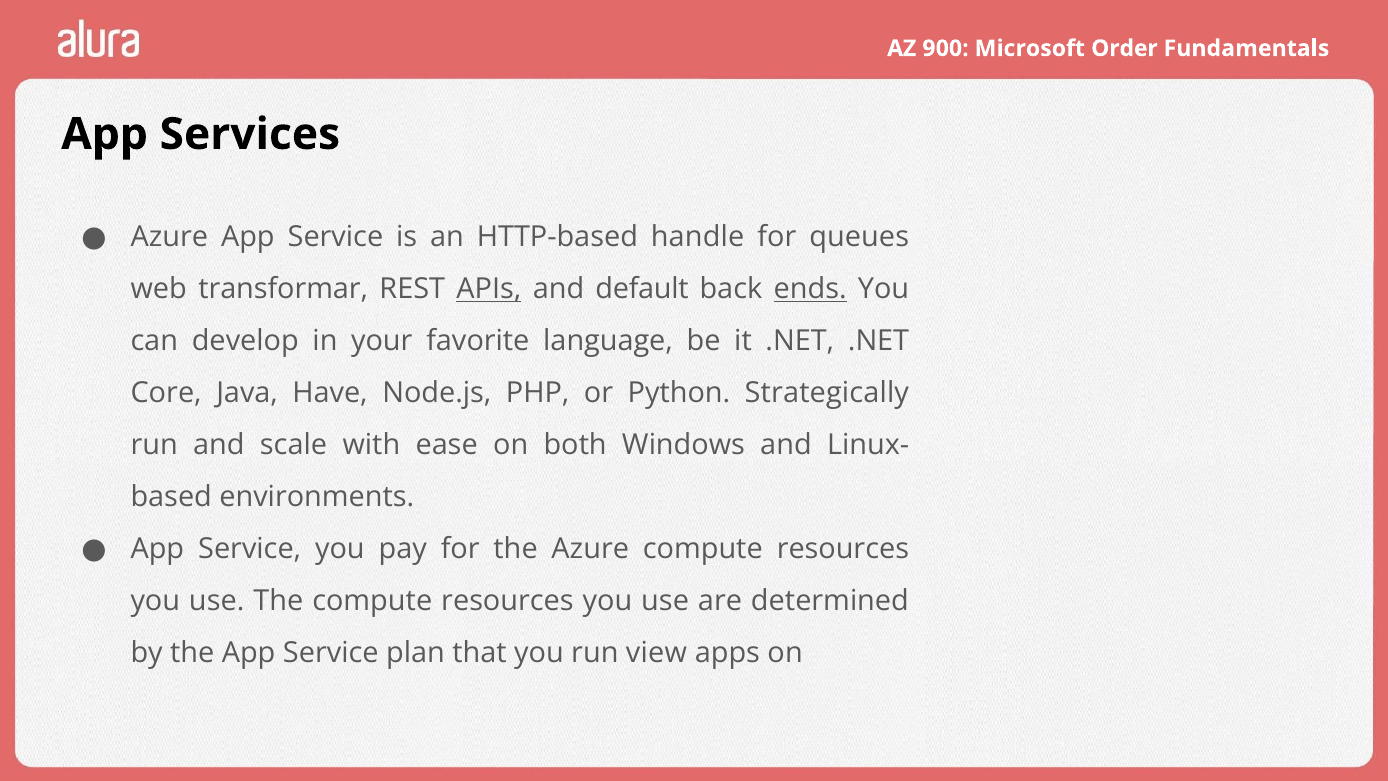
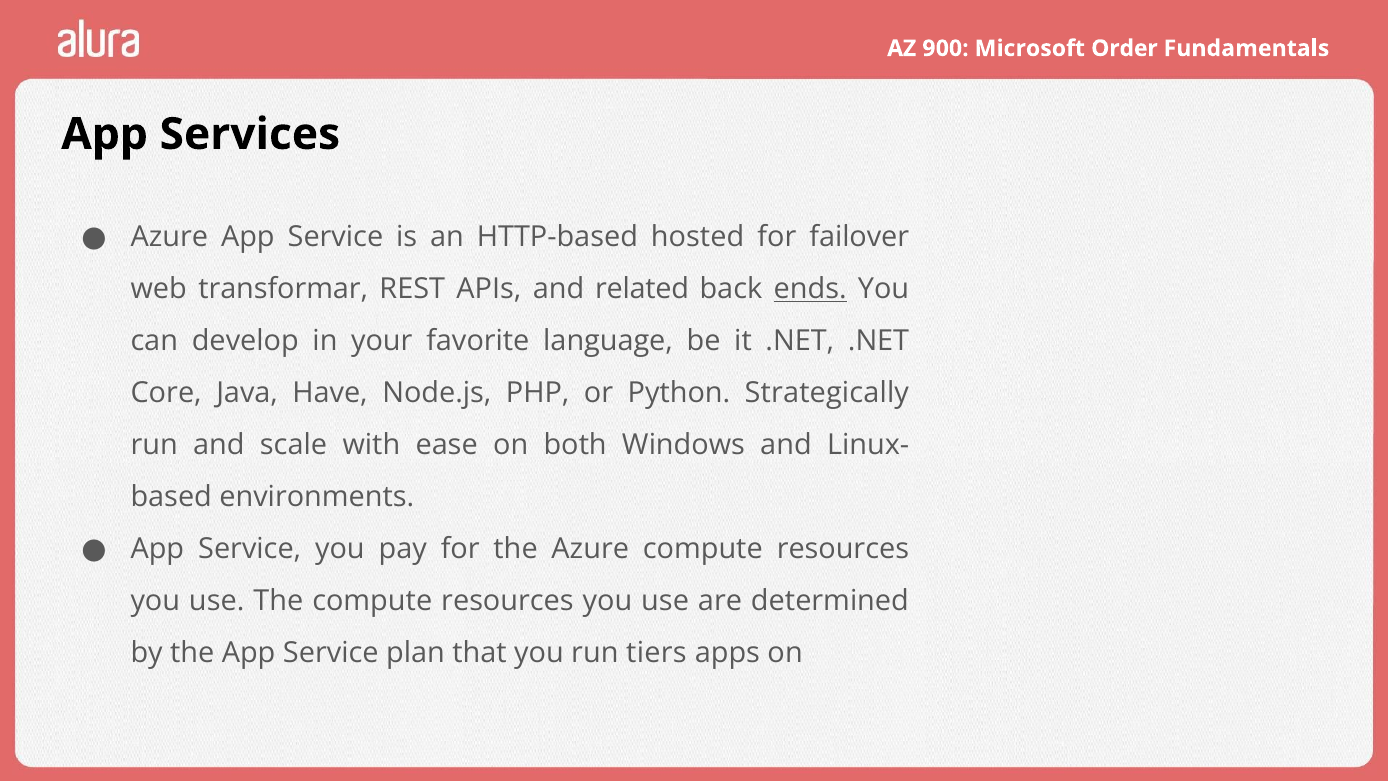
handle: handle -> hosted (698, 237)
queues: queues -> failover (859, 237)
APIs underline: present -> none (489, 289)
default: default -> related (642, 289)
view: view -> tiers (656, 653)
